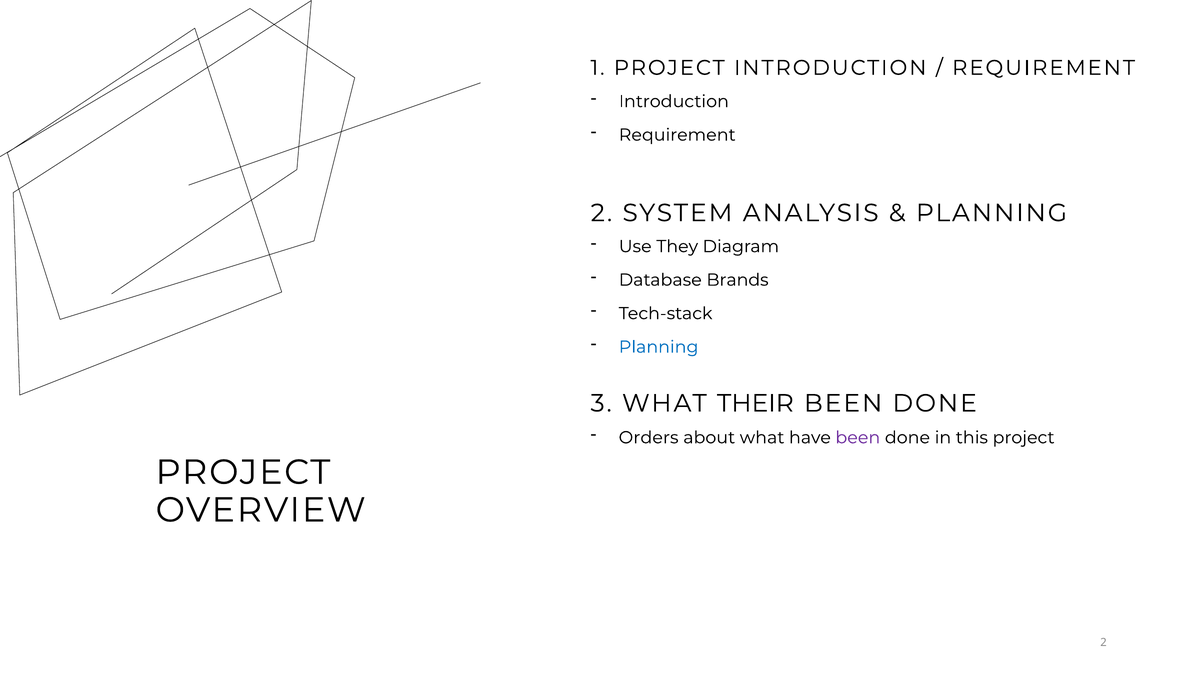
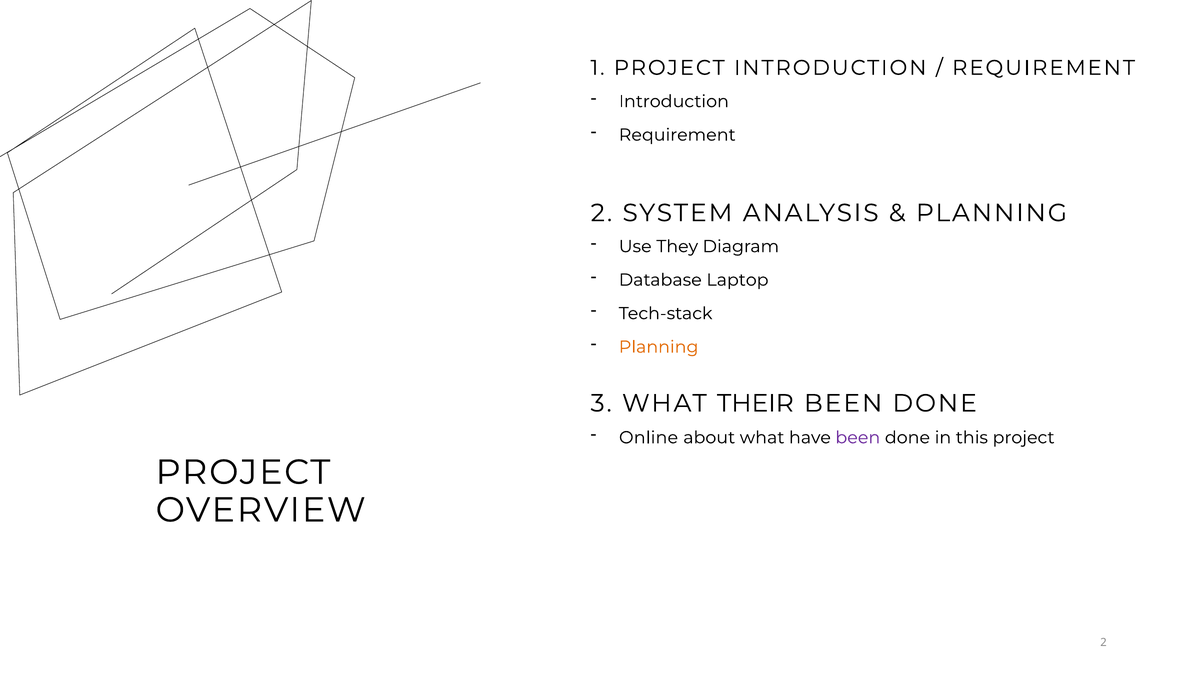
Brands: Brands -> Laptop (737, 280)
Planning colour: blue -> orange (659, 347)
Orders: Orders -> Online (649, 438)
